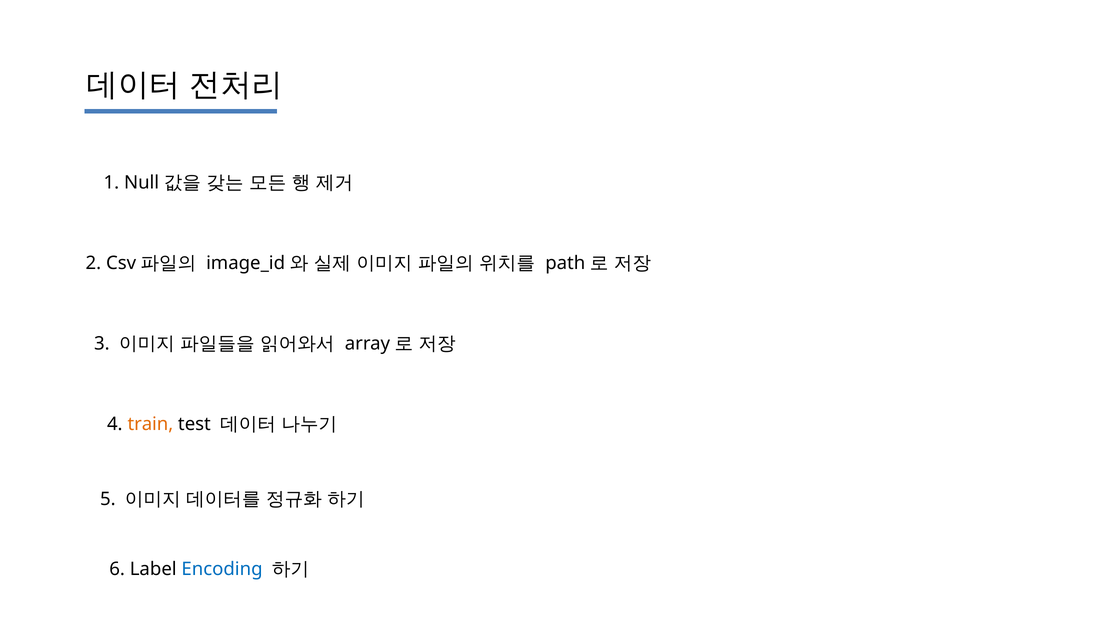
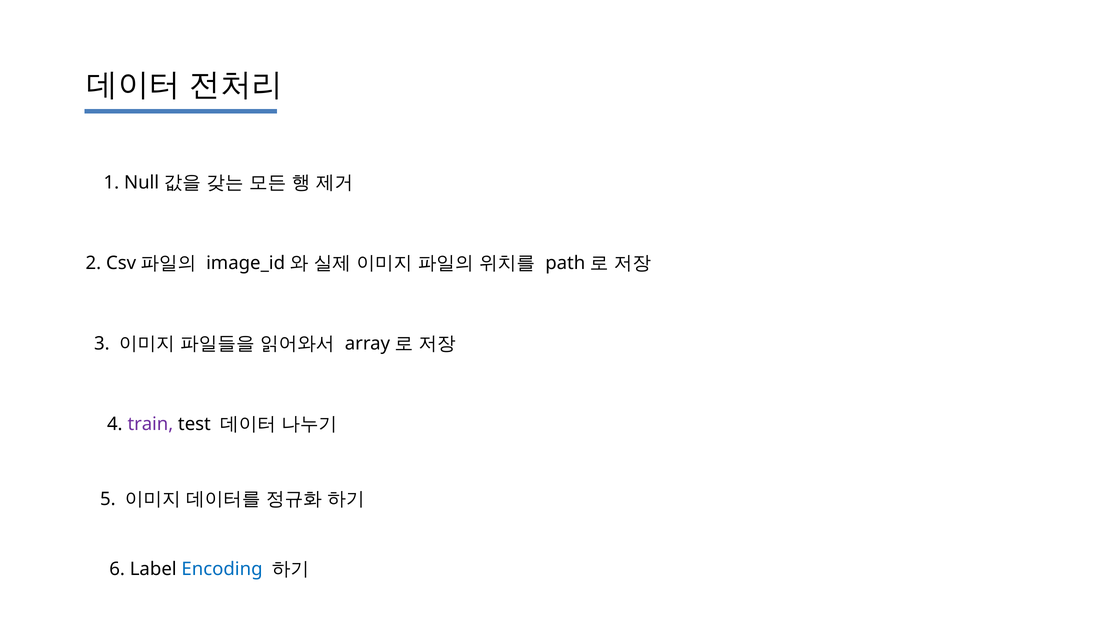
train colour: orange -> purple (150, 425)
